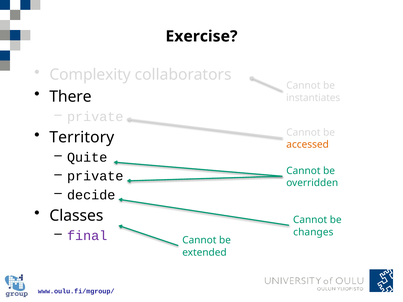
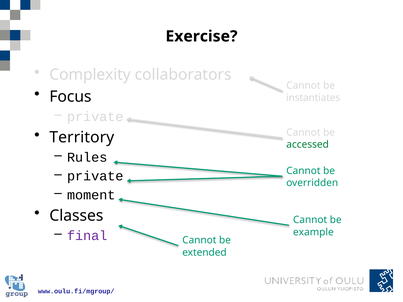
There: There -> Focus (70, 97)
accessed colour: orange -> green (308, 145)
Quite: Quite -> Rules (87, 158)
decide: decide -> moment (91, 195)
changes: changes -> example (313, 232)
